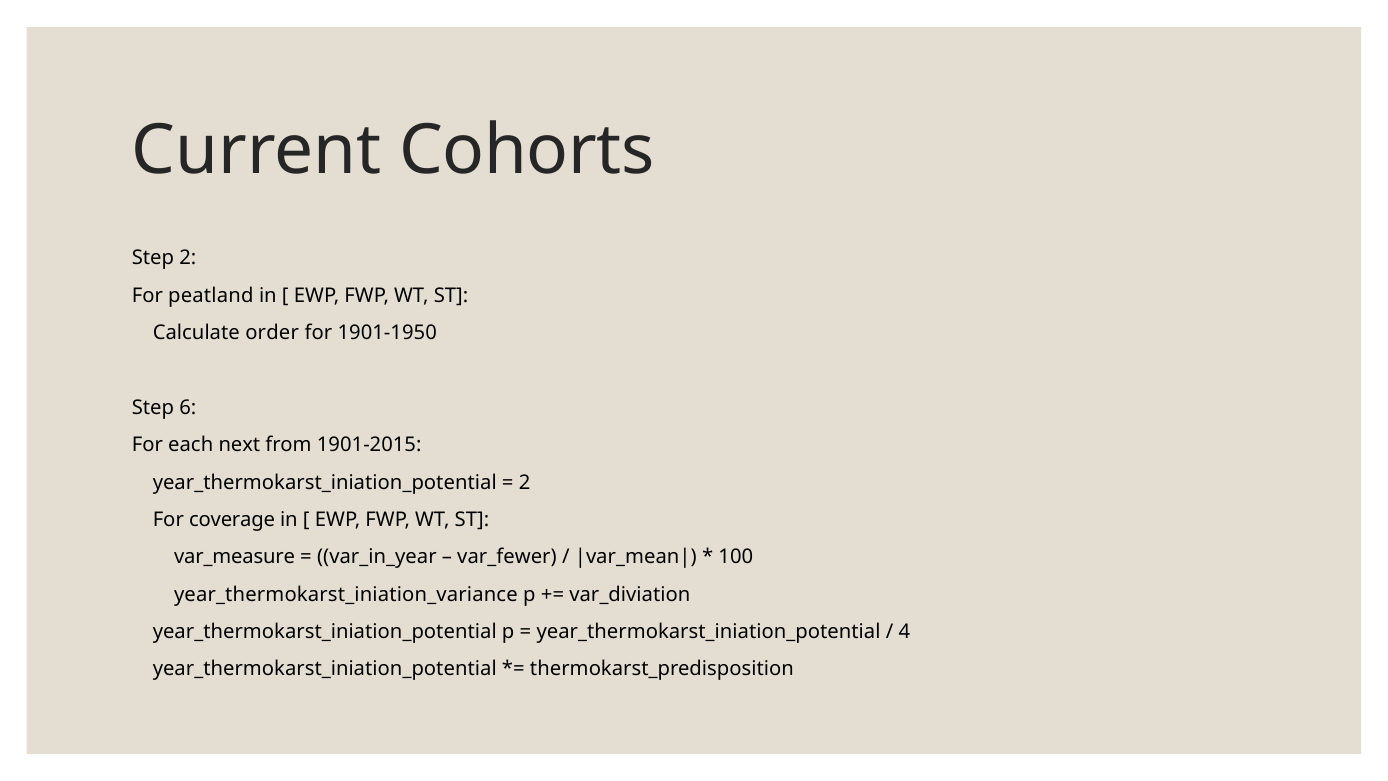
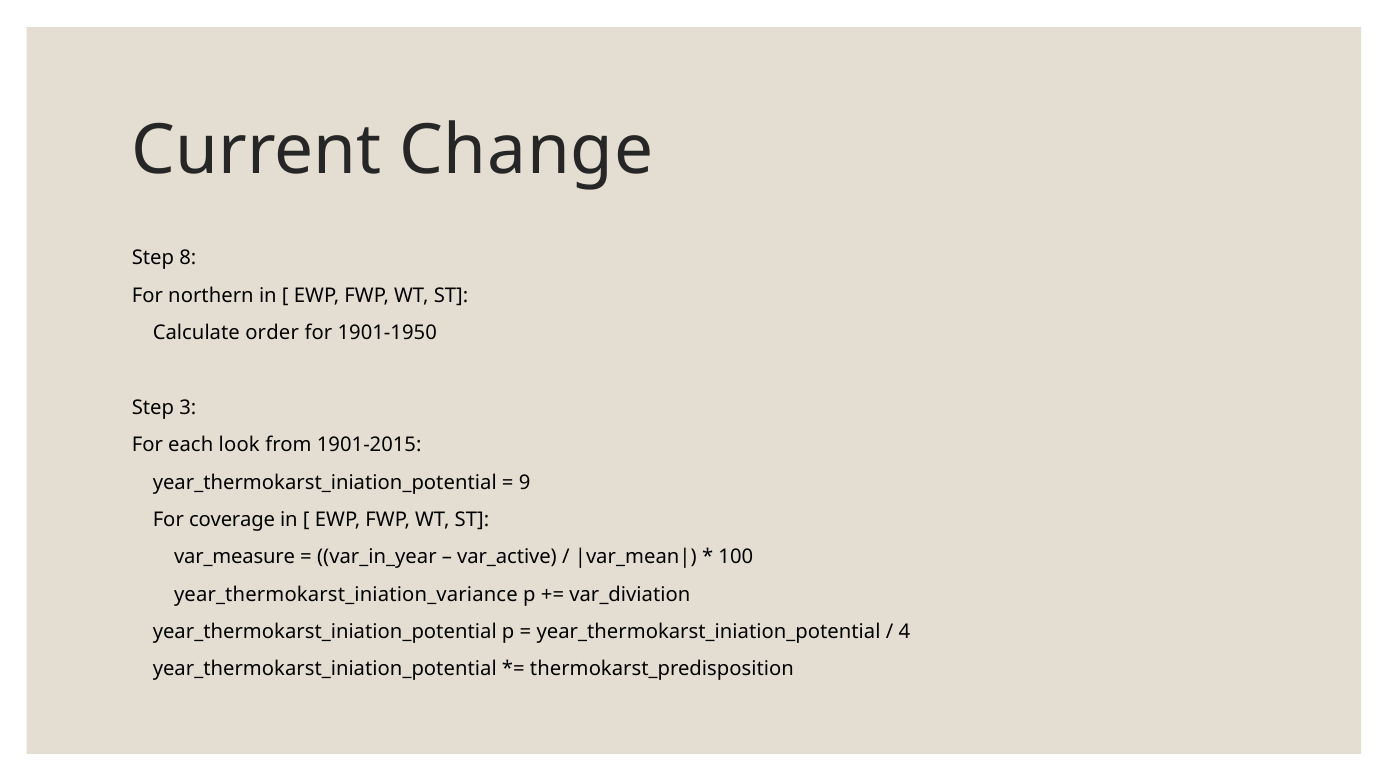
Cohorts: Cohorts -> Change (526, 151)
Step 2: 2 -> 8 (188, 258)
peatland: peatland -> northern (211, 296)
6: 6 -> 3 (188, 408)
next: next -> look (239, 445)
2: 2 -> 9 (525, 482)
var_fewer: var_fewer -> var_active (507, 557)
